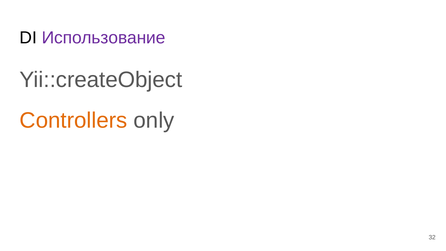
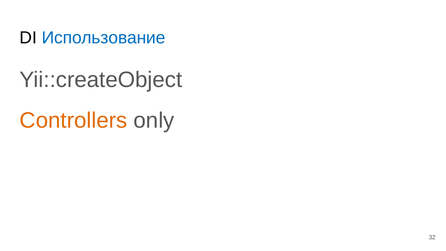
Использование colour: purple -> blue (104, 38)
